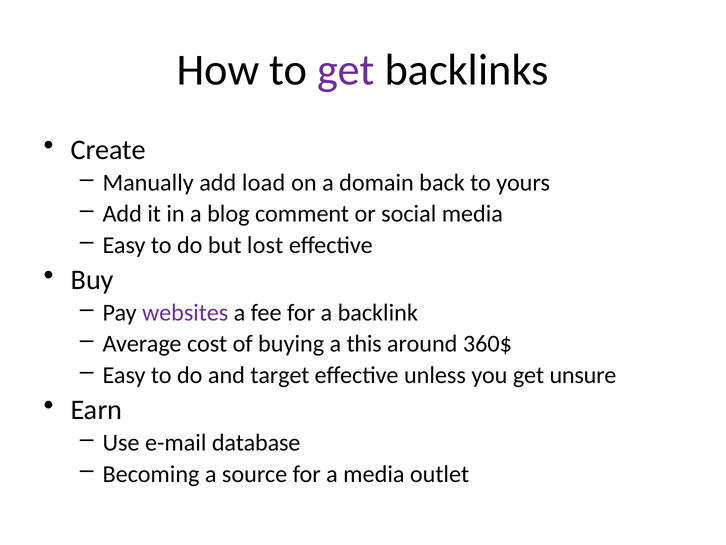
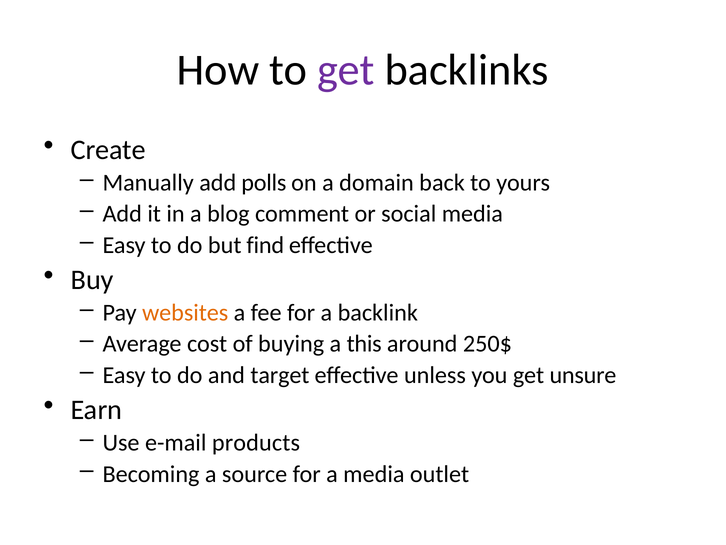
load: load -> polls (264, 182)
lost: lost -> find (265, 245)
websites colour: purple -> orange (185, 312)
360$: 360$ -> 250$ (487, 344)
database: database -> products (256, 442)
